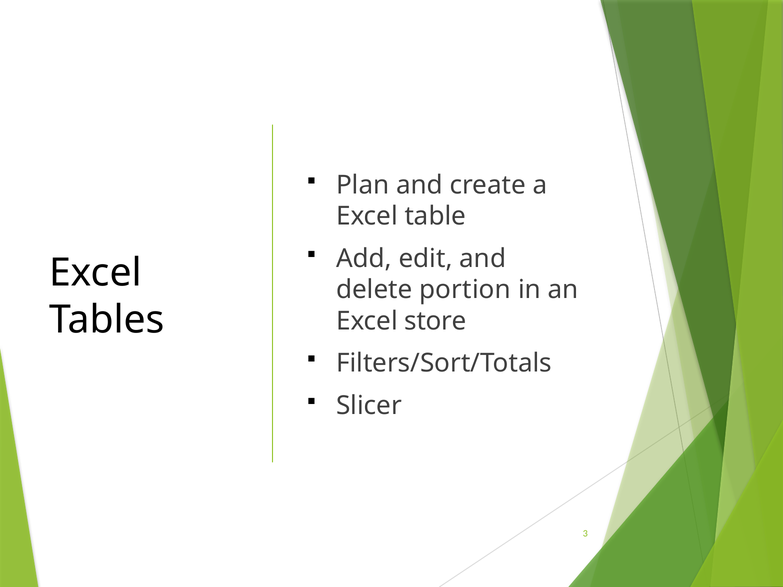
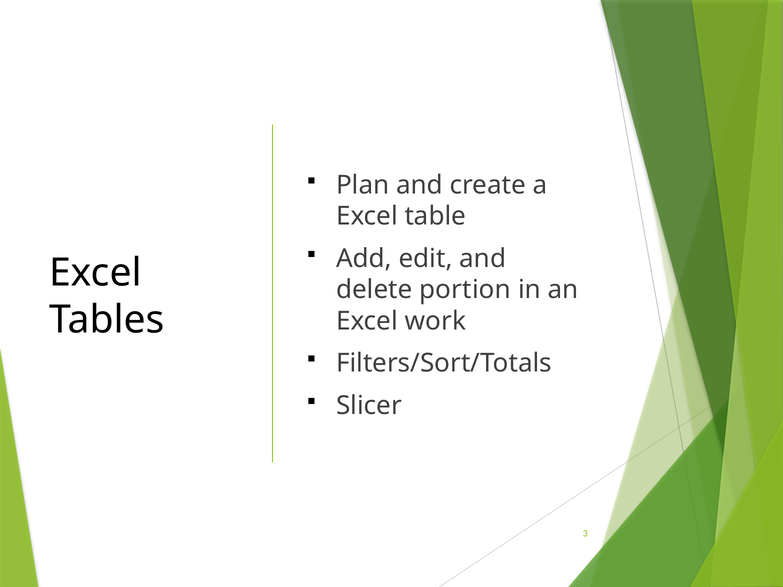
store: store -> work (435, 321)
